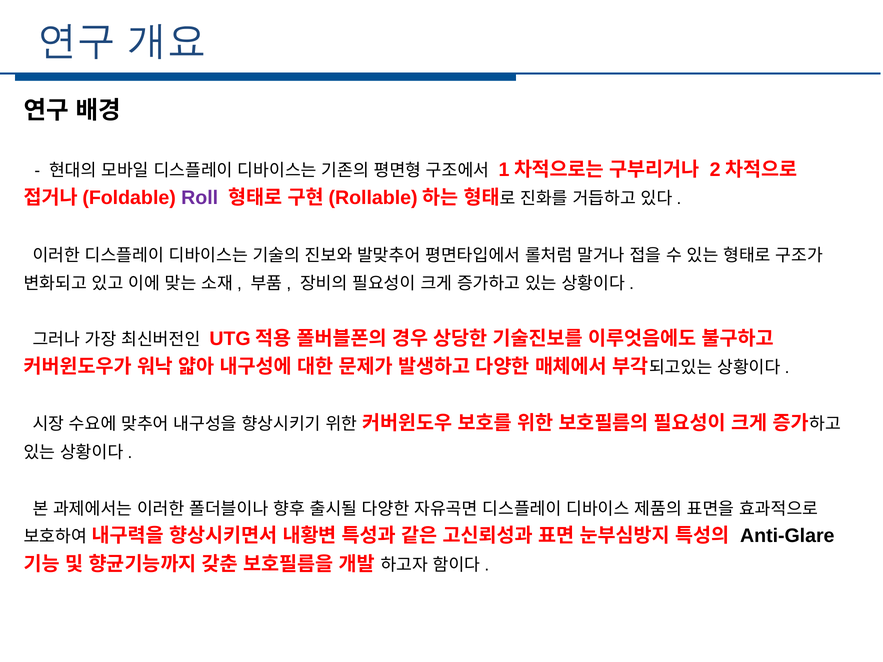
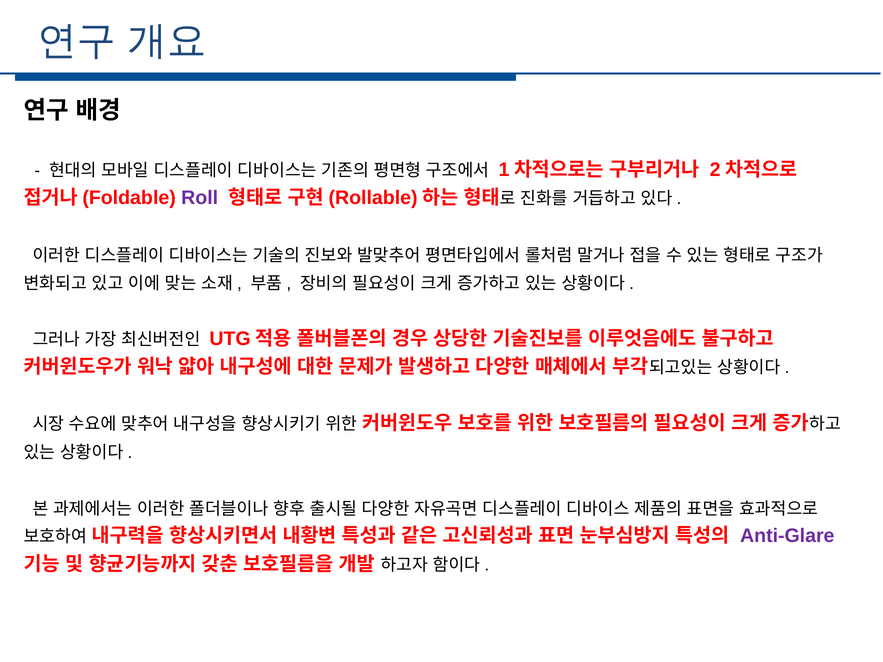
Anti-Glare colour: black -> purple (787, 536)
